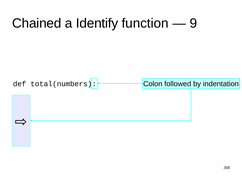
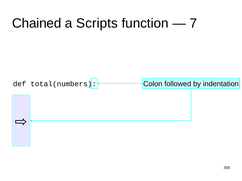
Identify: Identify -> Scripts (97, 23)
9: 9 -> 7 (193, 23)
